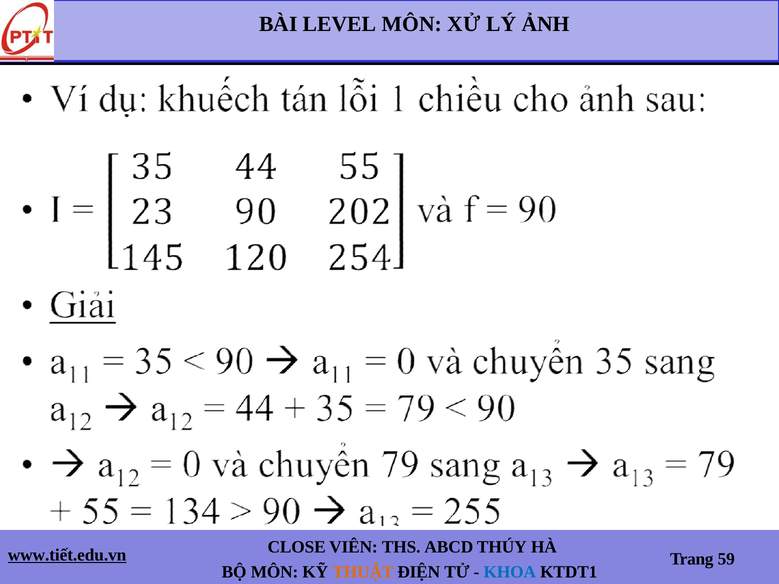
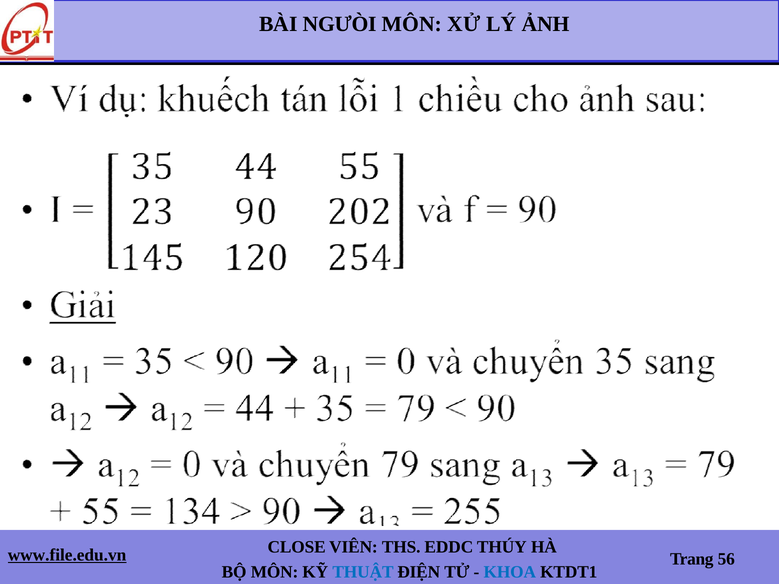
LEVEL: LEVEL -> NGƯÒI (340, 24)
ABCD: ABCD -> EDDC (449, 547)
www.tiết.edu.vn: www.tiết.edu.vn -> www.file.edu.vn (67, 555)
59: 59 -> 56 (726, 559)
THUẬT colour: orange -> blue (363, 572)
